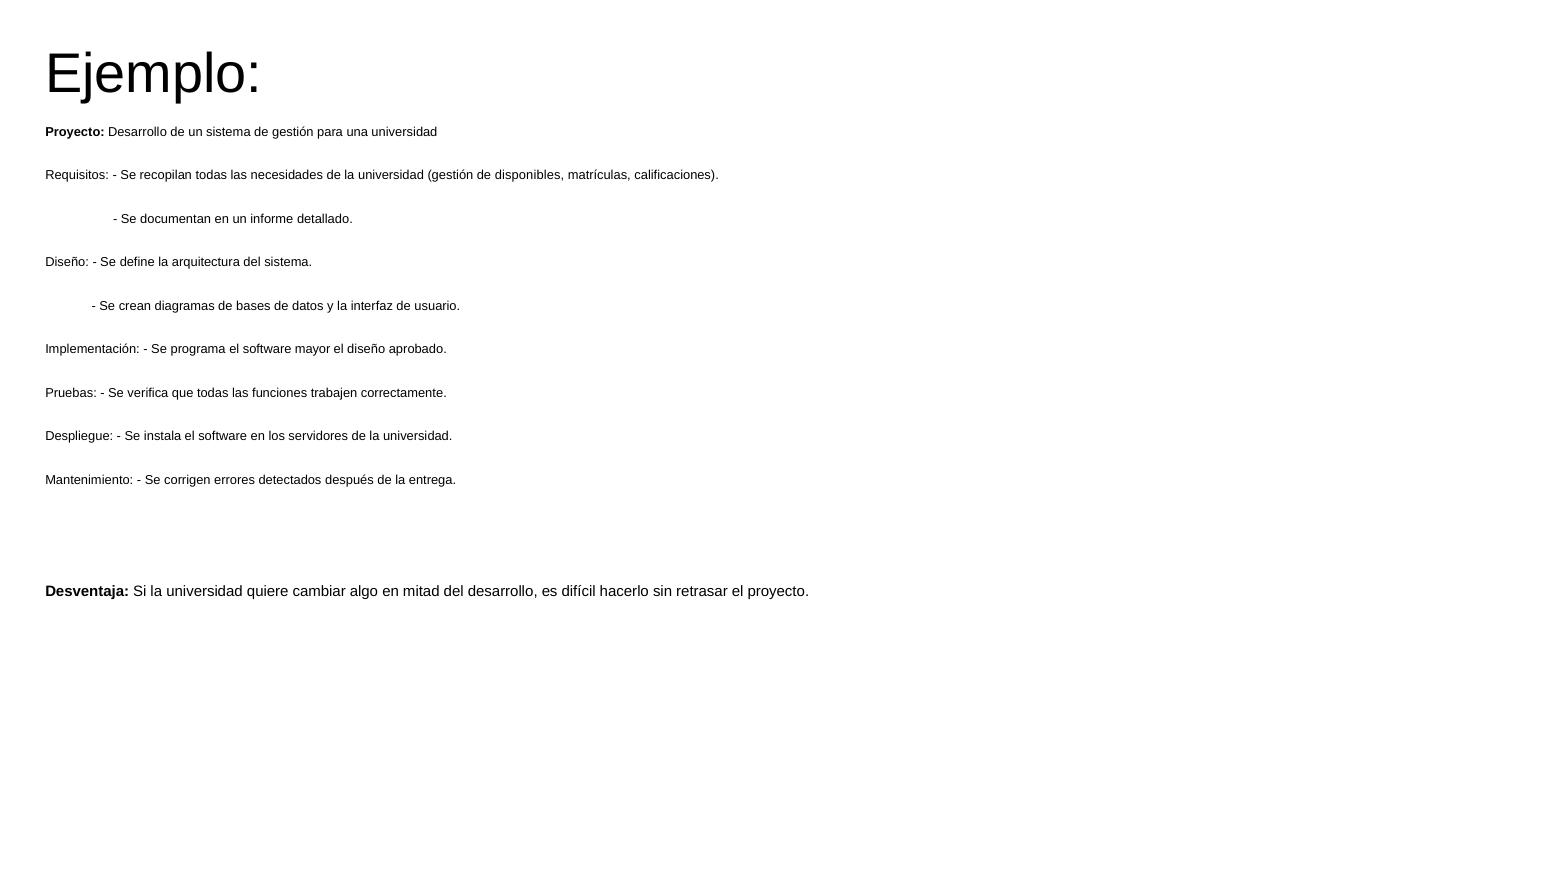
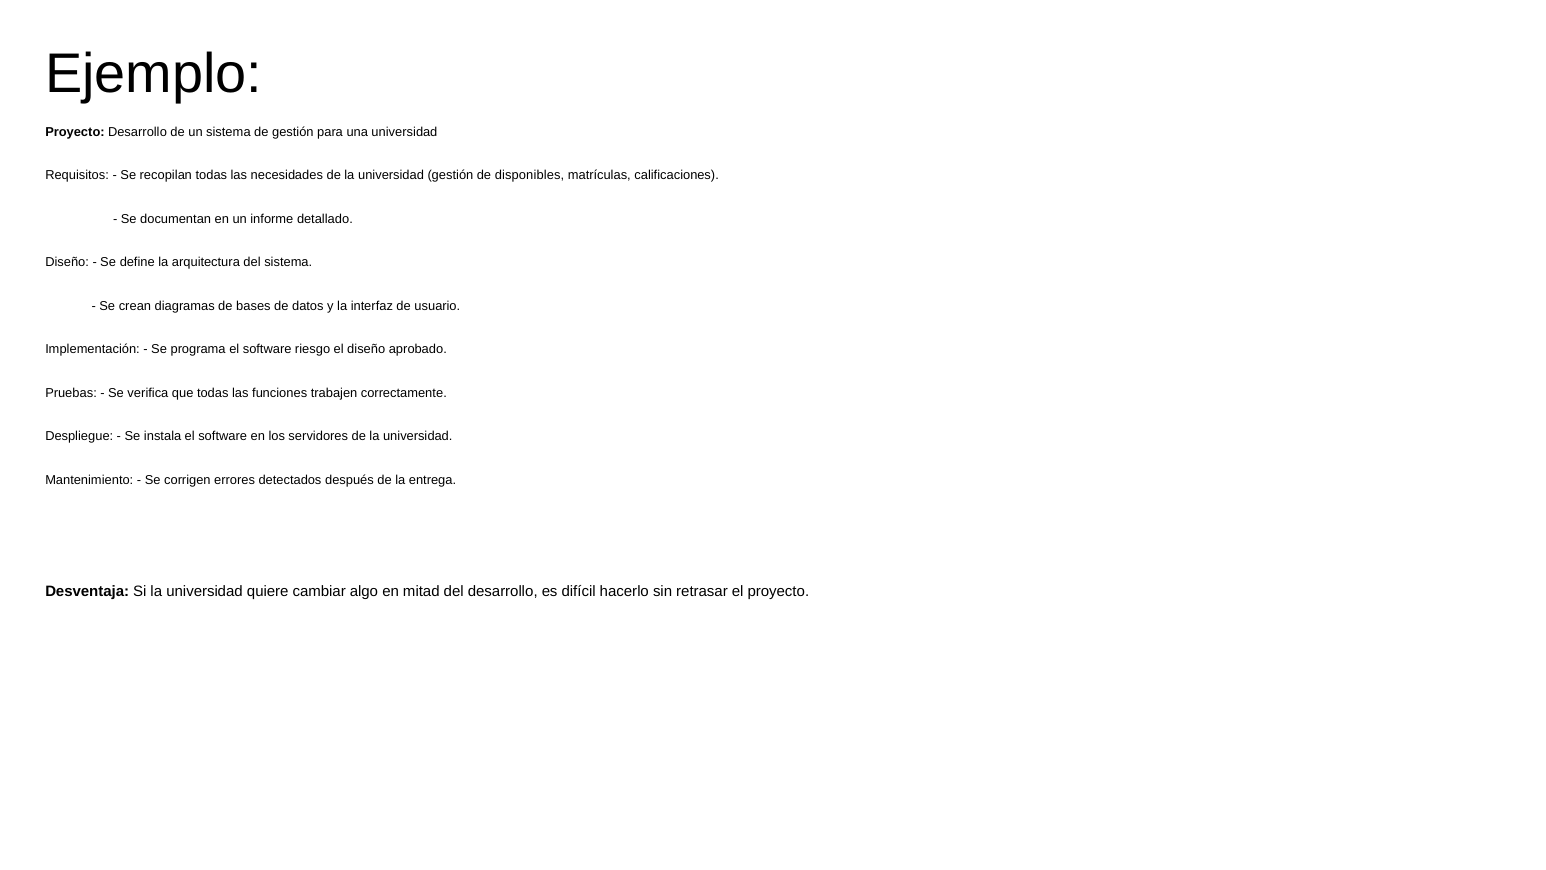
mayor: mayor -> riesgo (313, 349)
